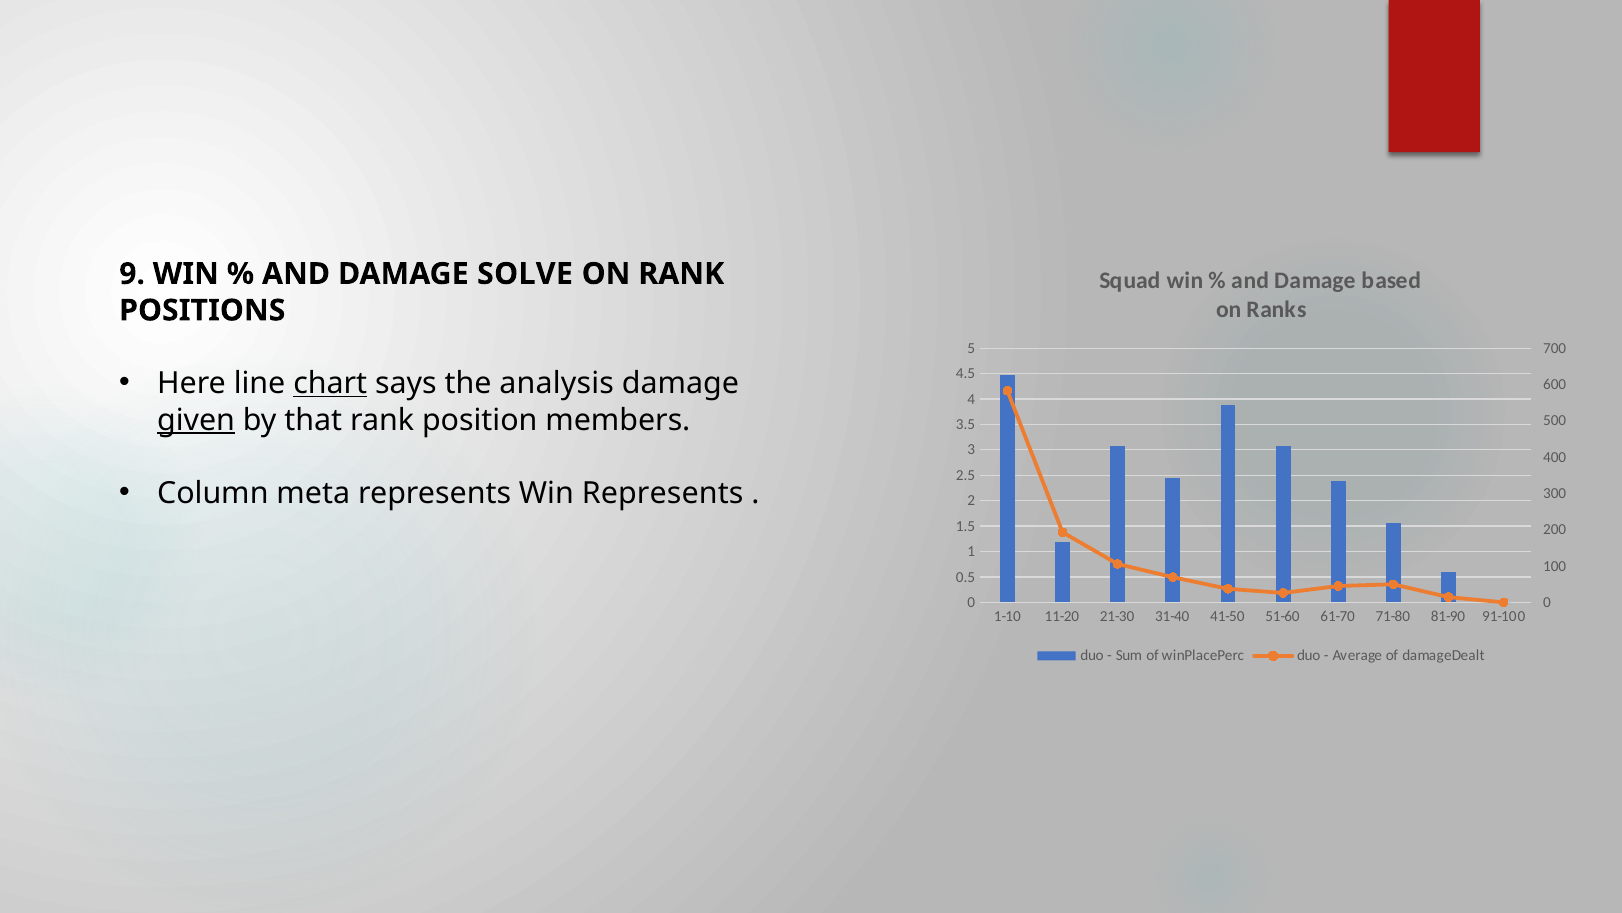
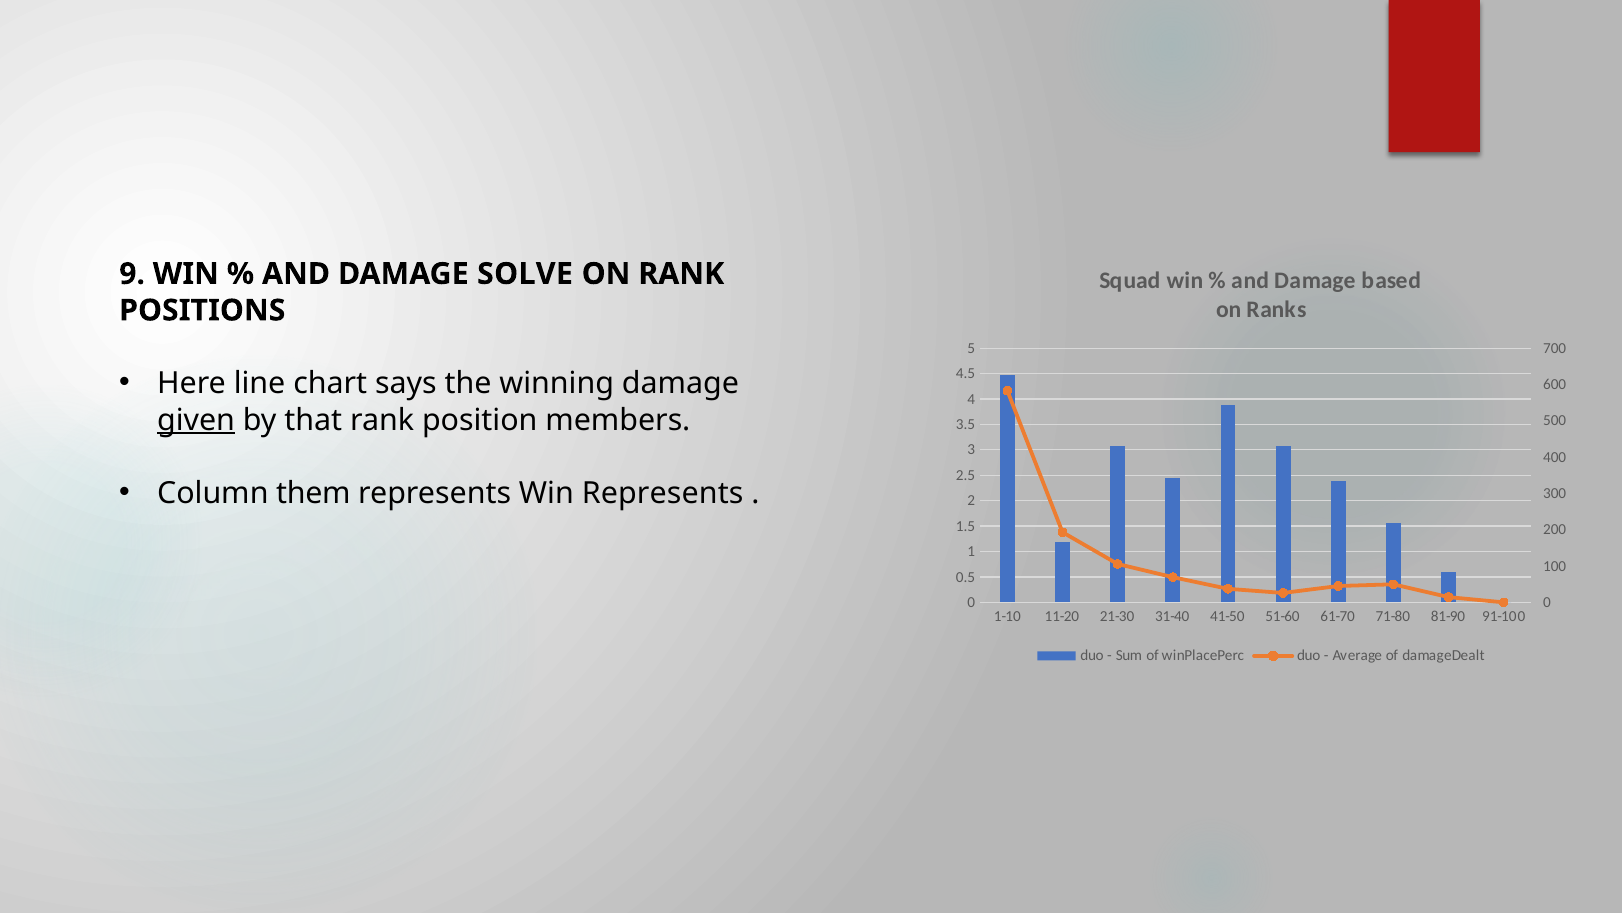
chart underline: present -> none (330, 383)
analysis: analysis -> winning (557, 383)
meta: meta -> them (313, 493)
